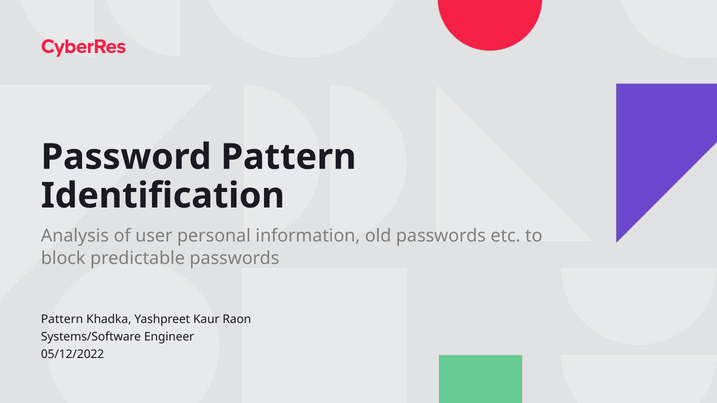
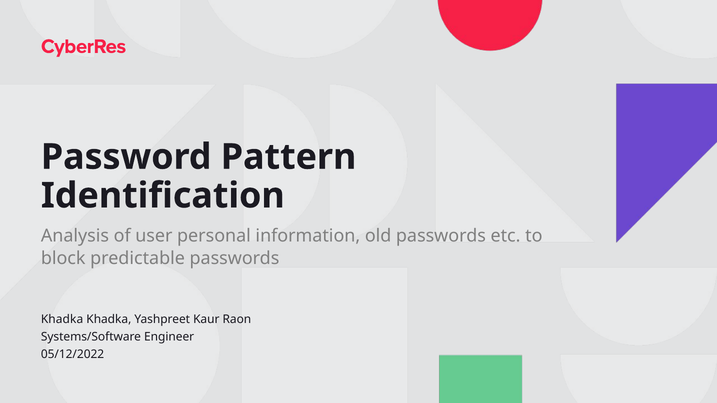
Pattern: Pattern -> Khadka (62, 320)
